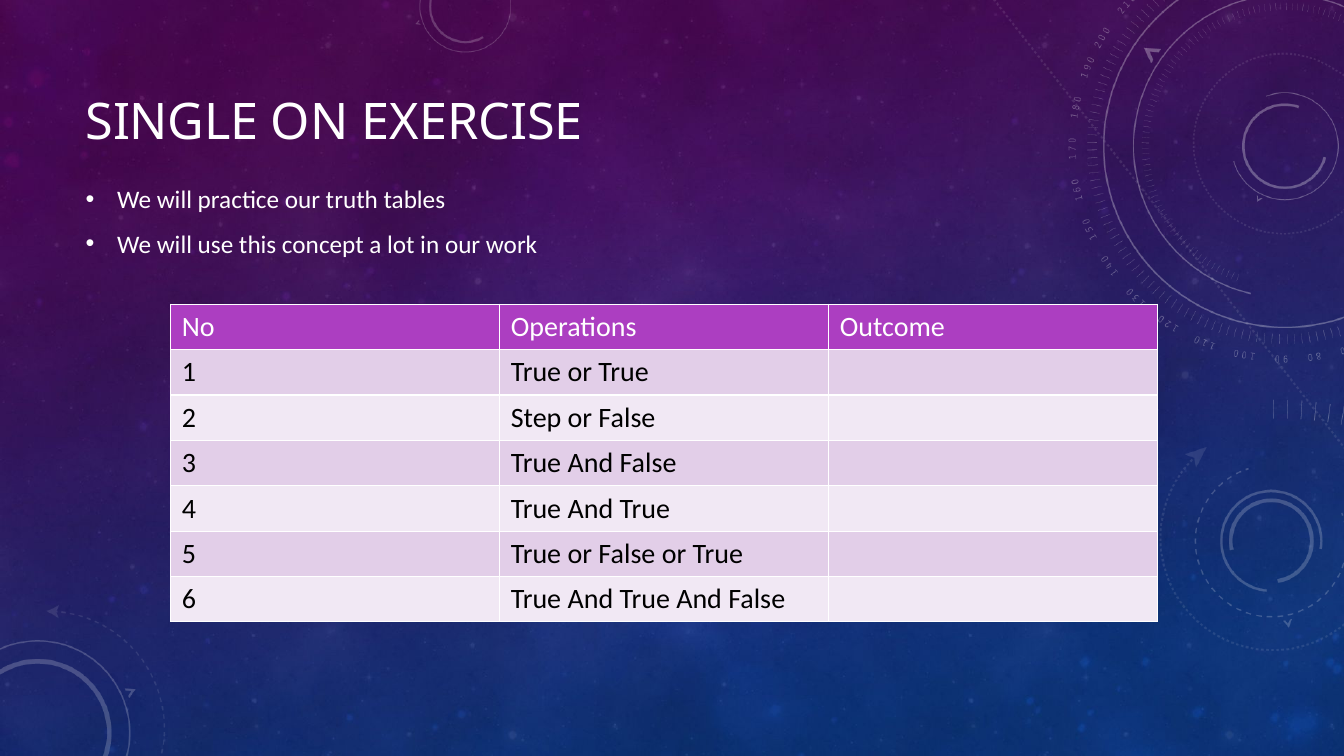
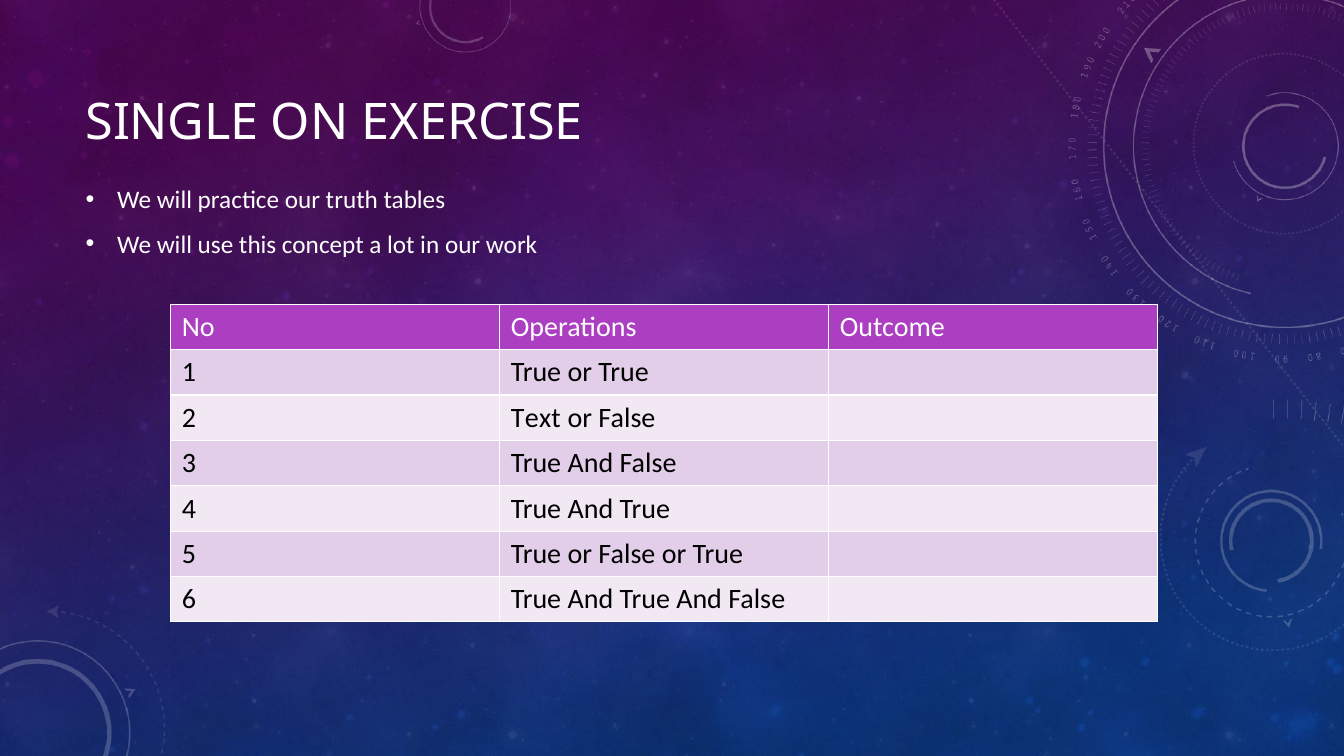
Step: Step -> Text (536, 418)
